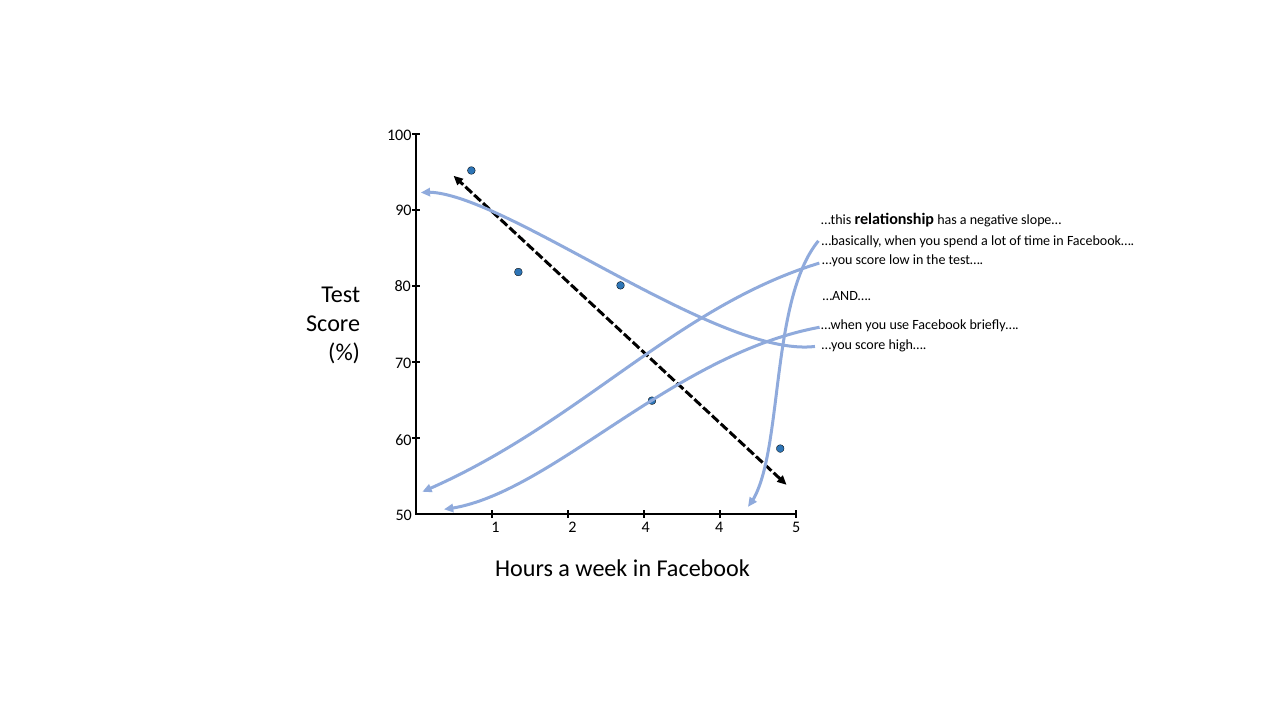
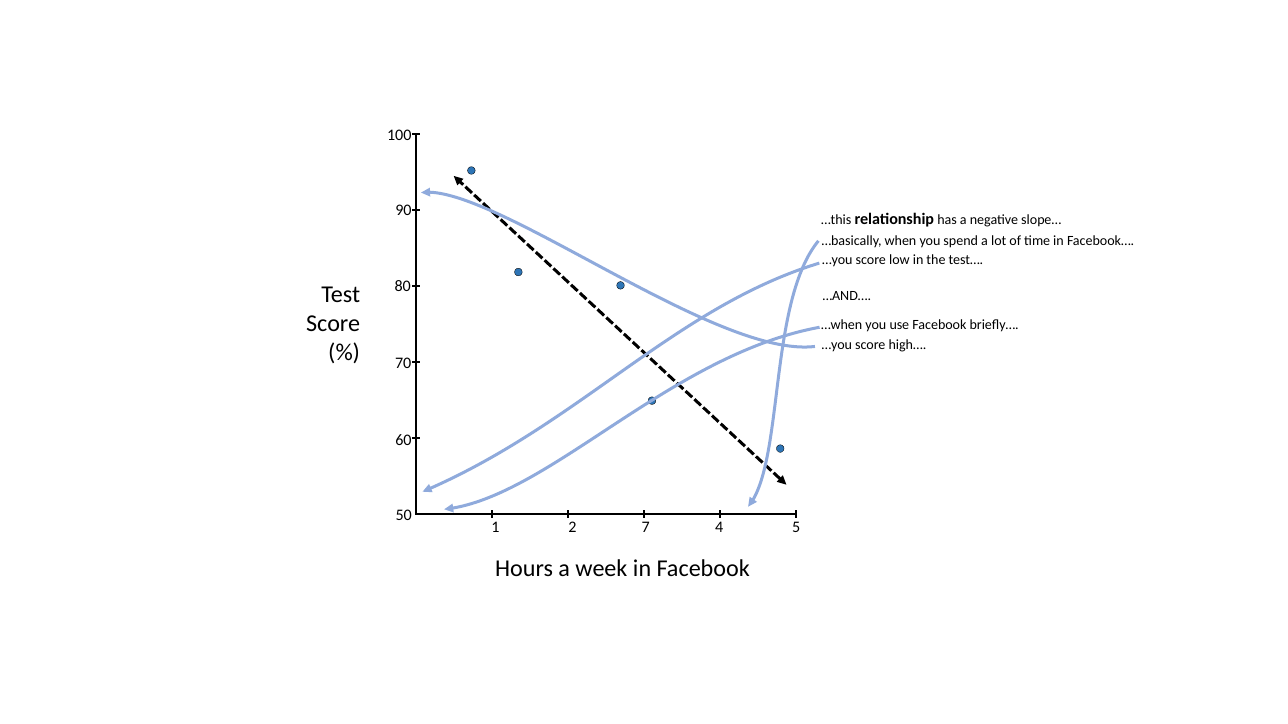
2 4: 4 -> 7 (646, 527)
